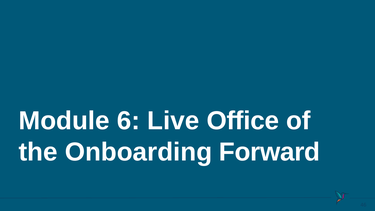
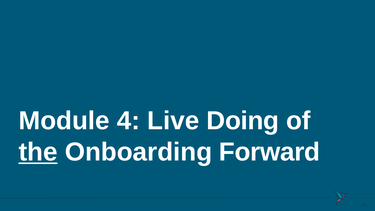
6: 6 -> 4 (128, 121)
Office: Office -> Doing (243, 121)
the underline: none -> present (38, 152)
